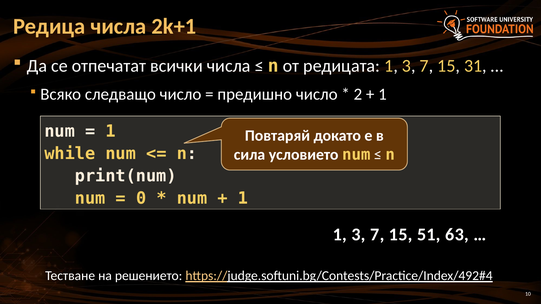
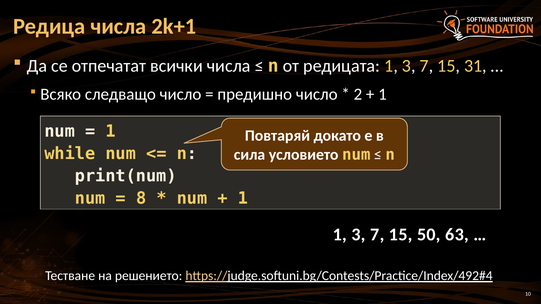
0: 0 -> 8 (141, 198)
51: 51 -> 50 (429, 235)
